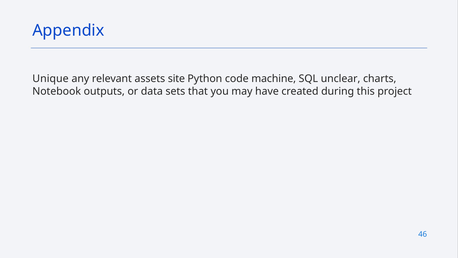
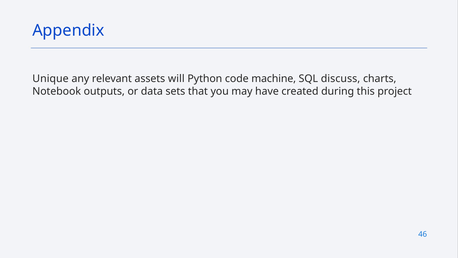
site: site -> will (176, 79)
unclear: unclear -> discuss (341, 79)
